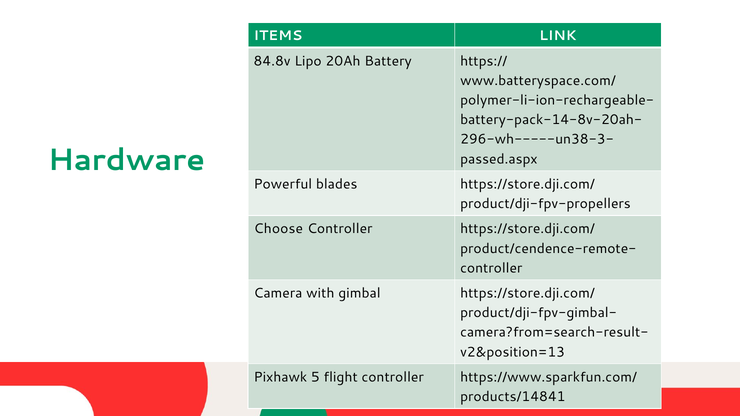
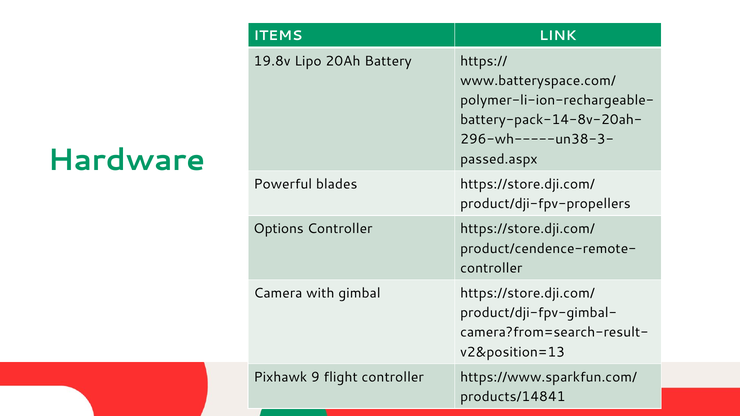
84.8v: 84.8v -> 19.8v (272, 61)
Choose: Choose -> Options (279, 229)
5: 5 -> 9 (315, 377)
